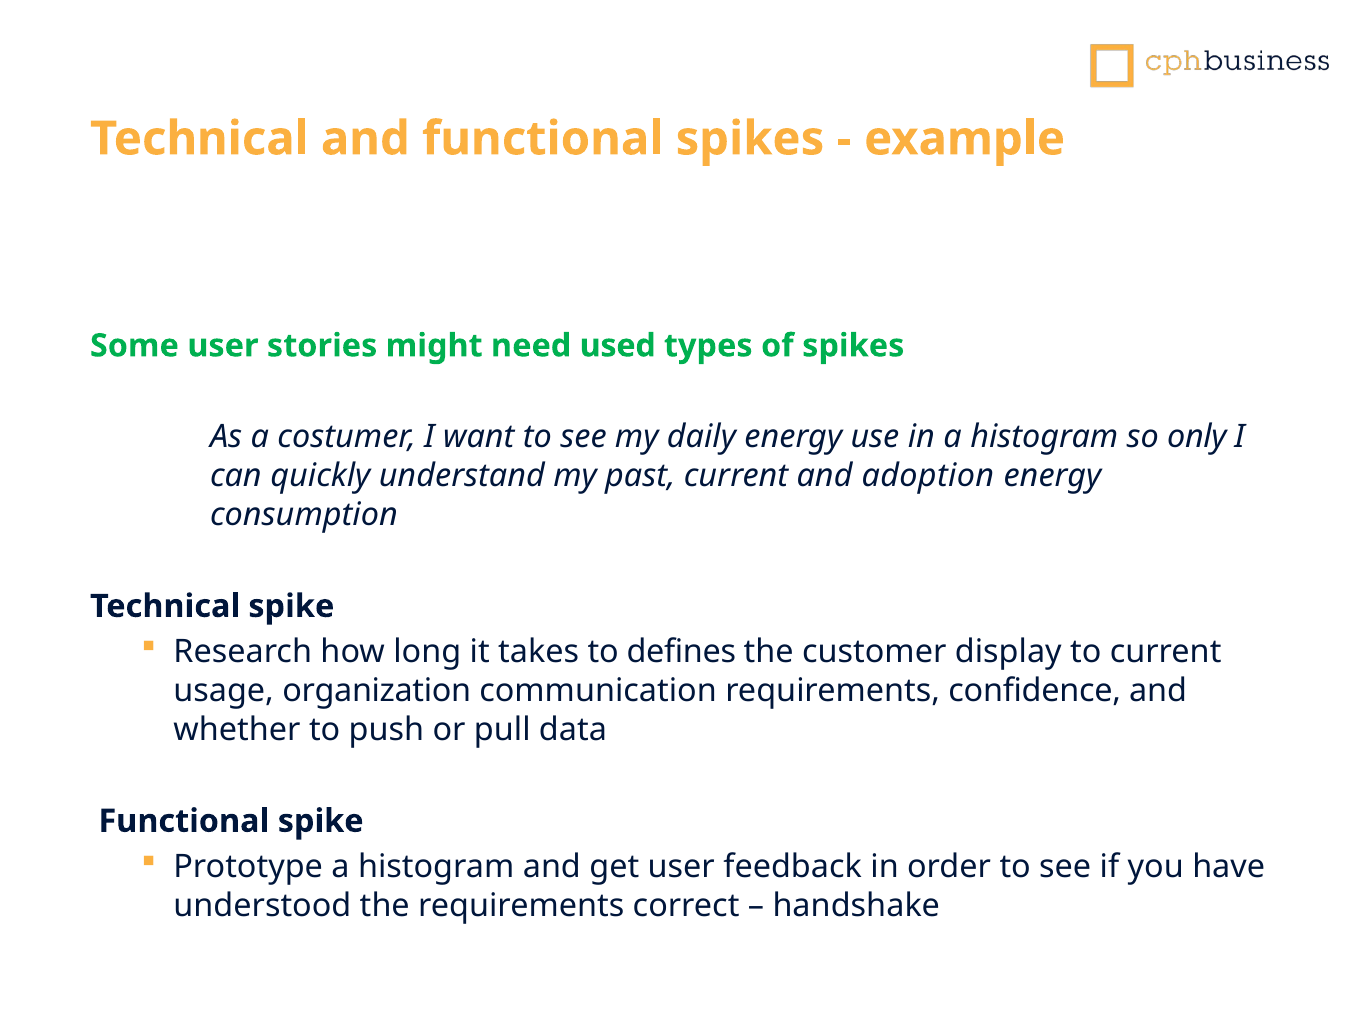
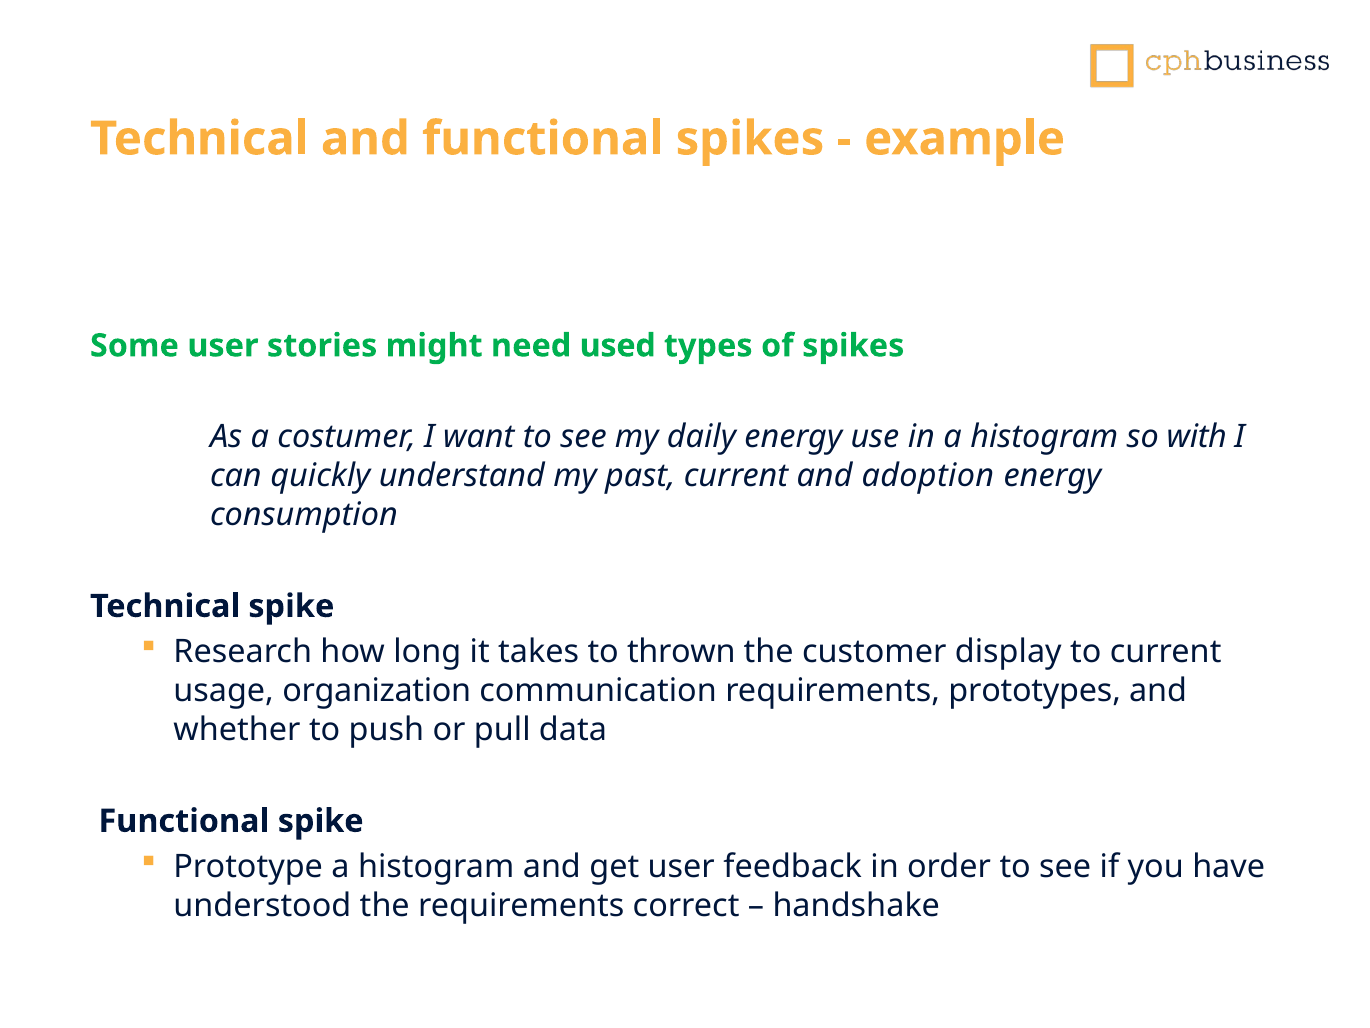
only: only -> with (1197, 437)
defines: defines -> thrown (681, 652)
confidence: confidence -> prototypes (1035, 691)
